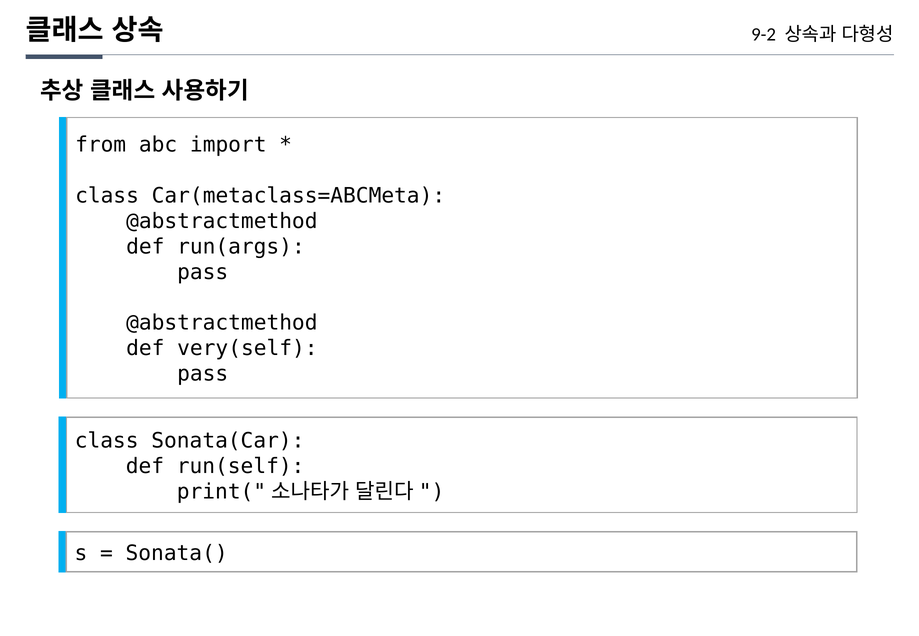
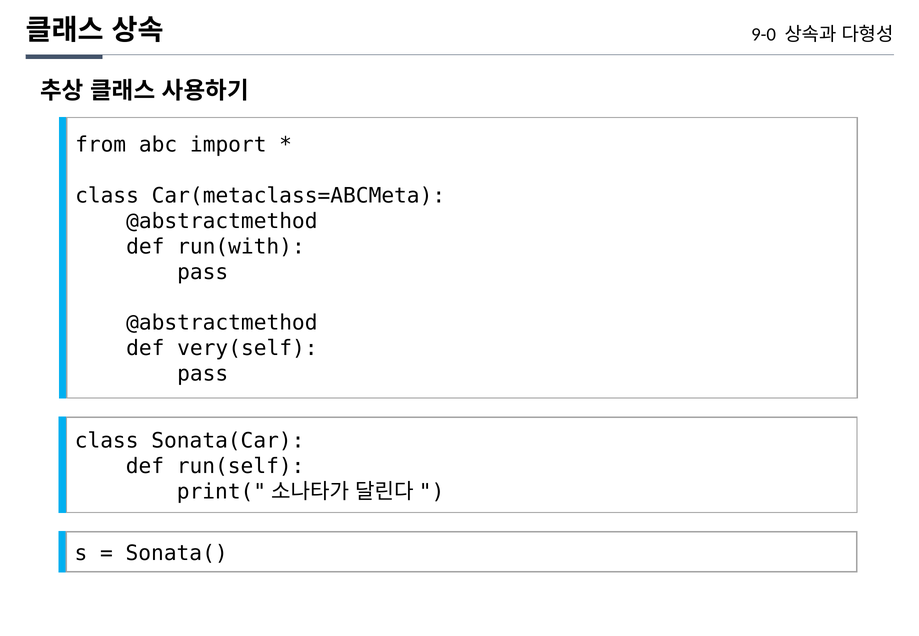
9-2: 9-2 -> 9-0 (764, 35)
run(args: run(args -> run(with (241, 247)
